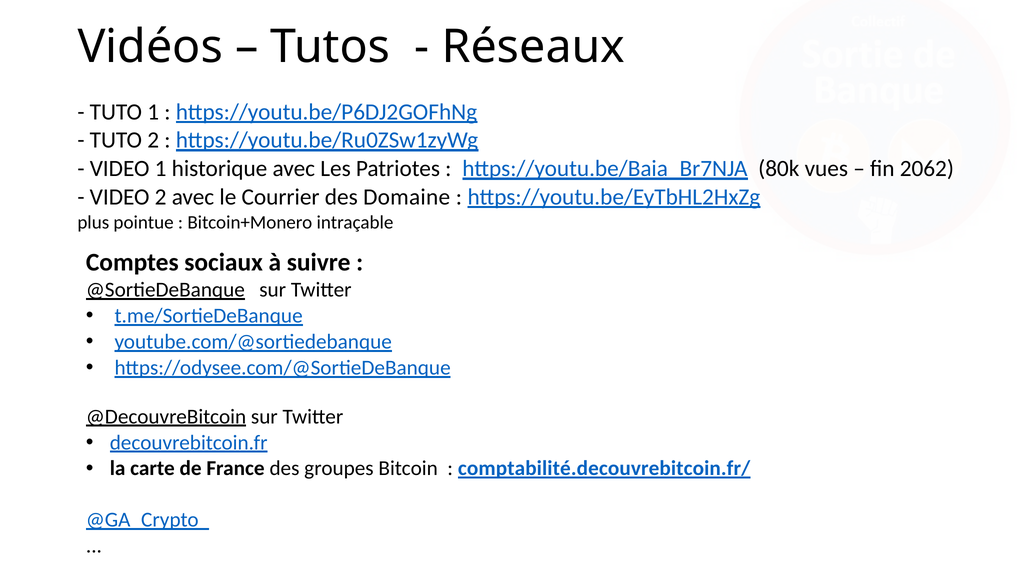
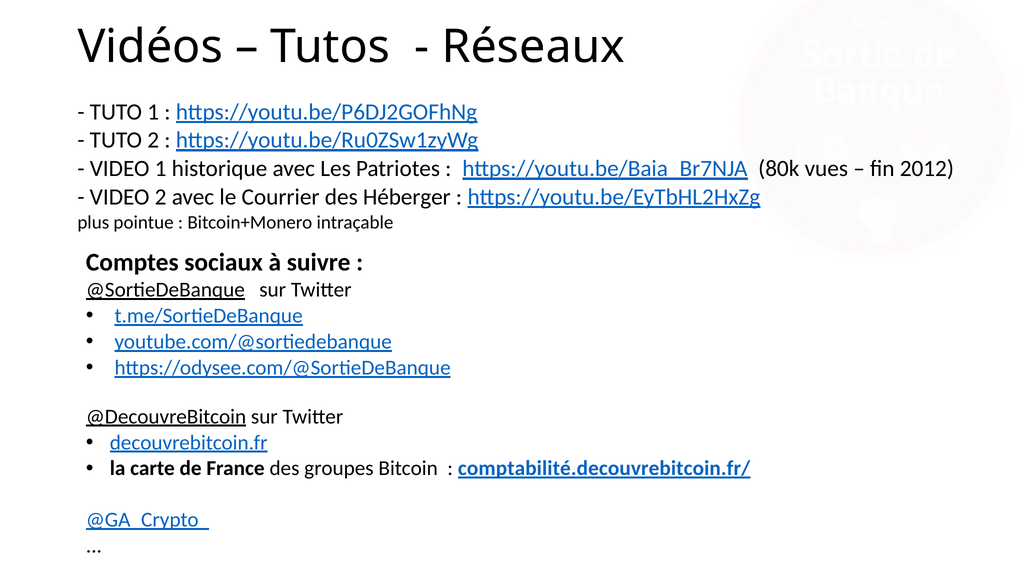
2062: 2062 -> 2012 (927, 169)
Domaine: Domaine -> Héberger (407, 197)
